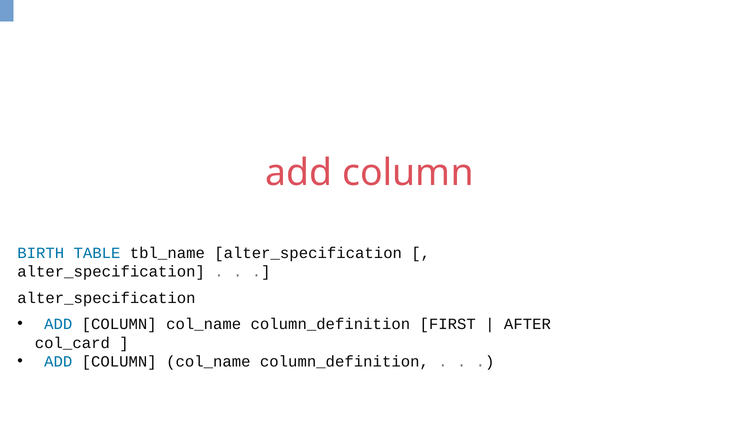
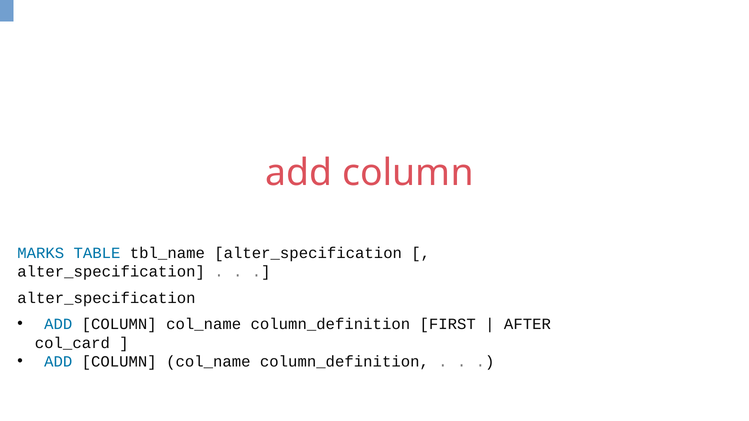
BIRTH: BIRTH -> MARKS (41, 253)
